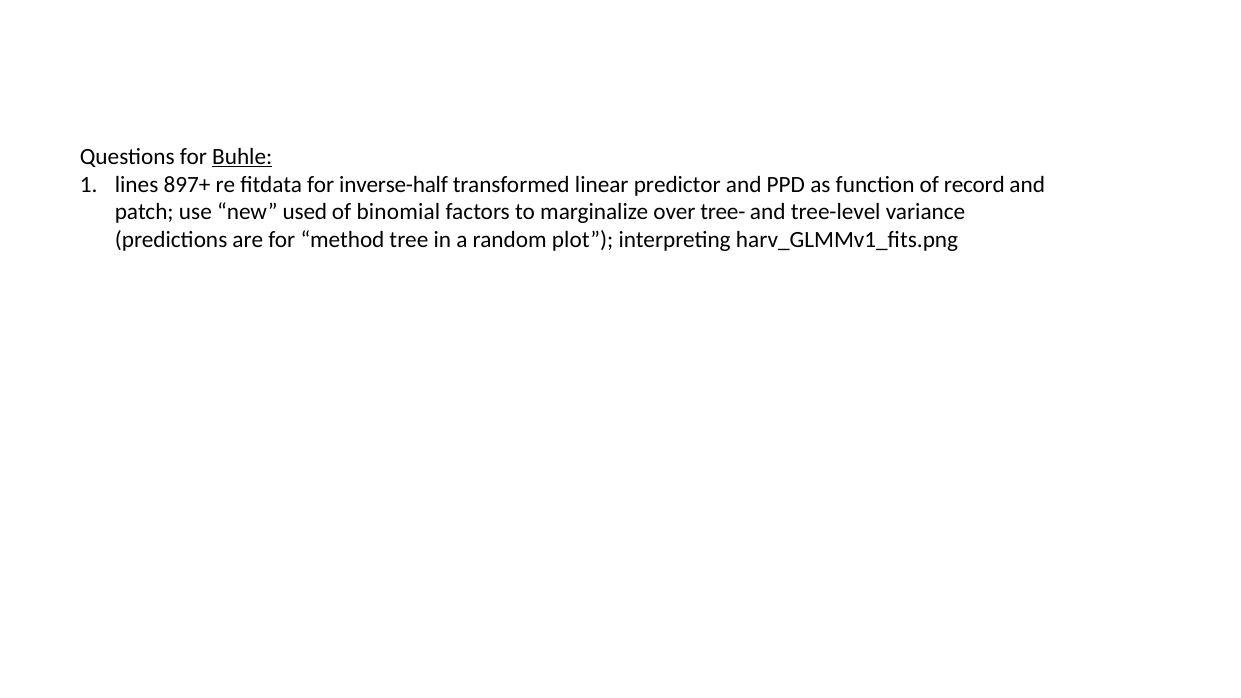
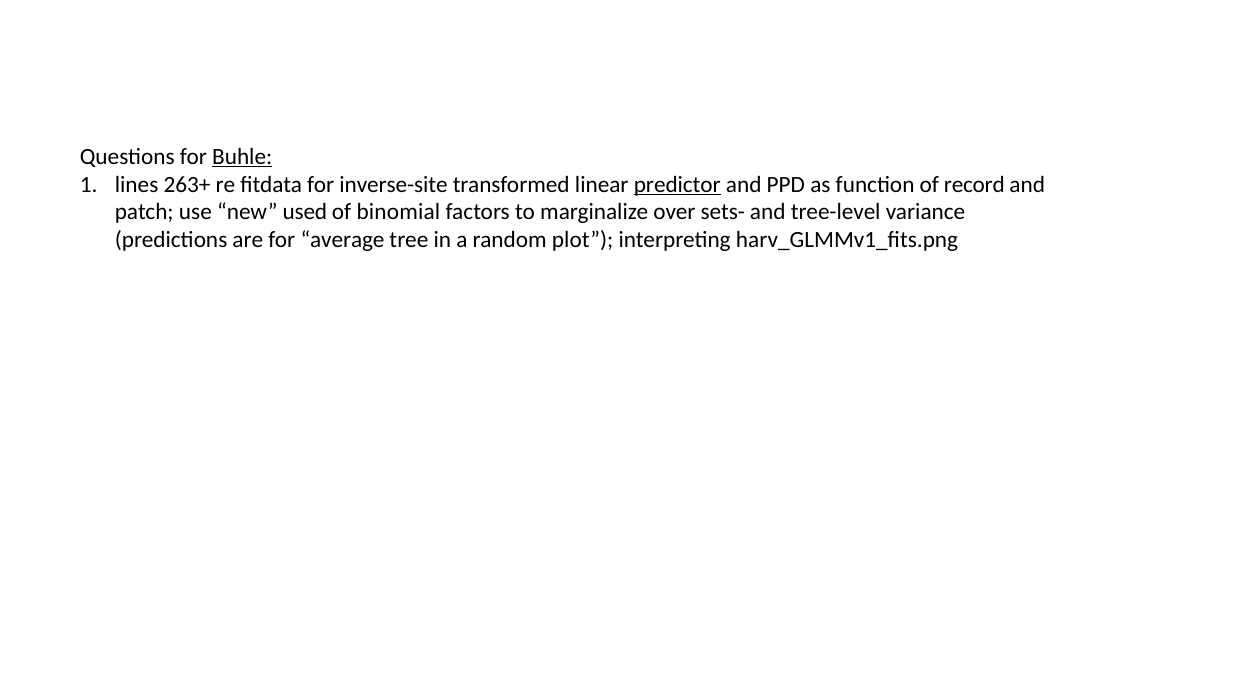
897+: 897+ -> 263+ (187, 184)
inverse-half: inverse-half -> inverse-site (394, 184)
predictor underline: none -> present (677, 184)
tree-: tree- -> sets- (723, 212)
method: method -> average (342, 240)
